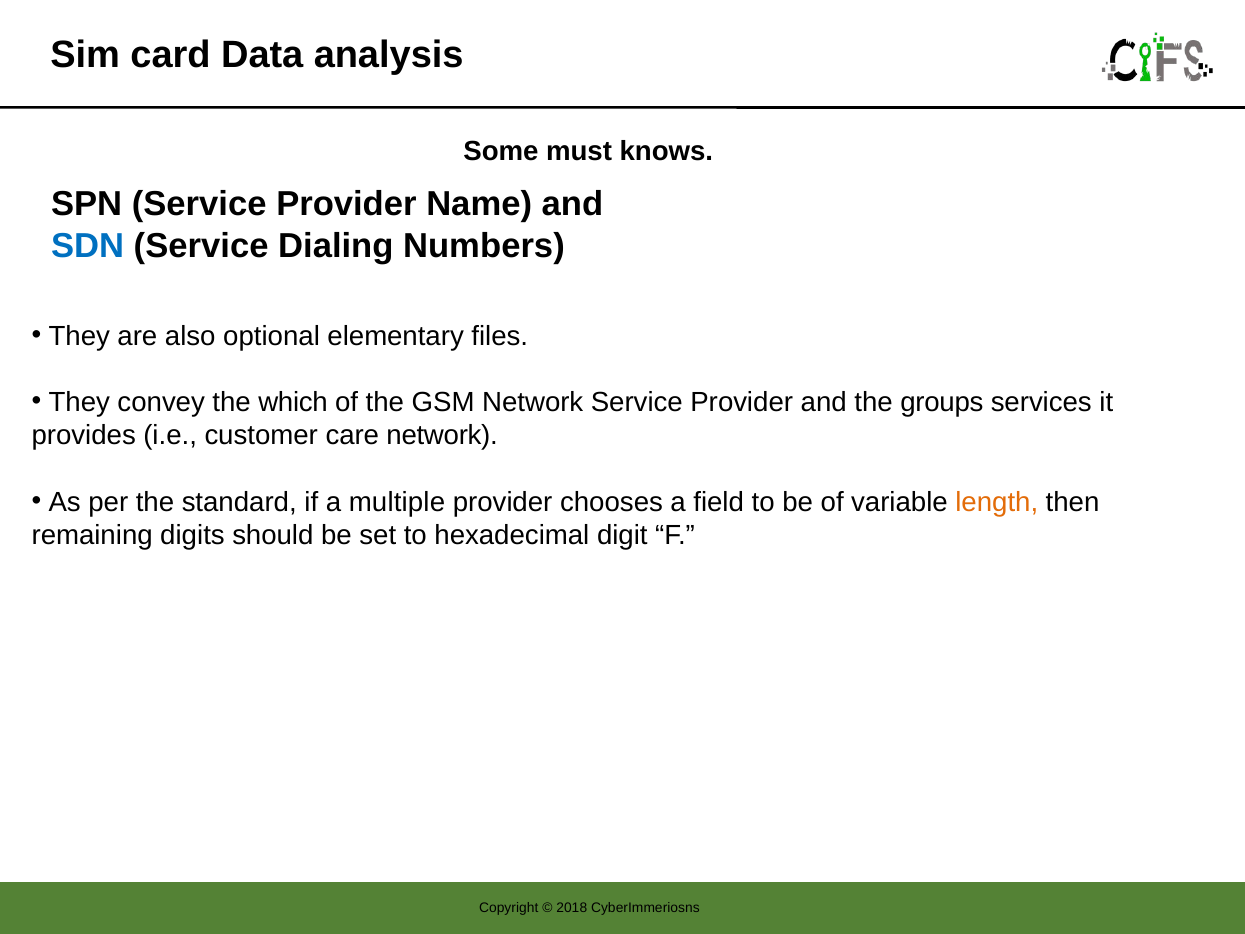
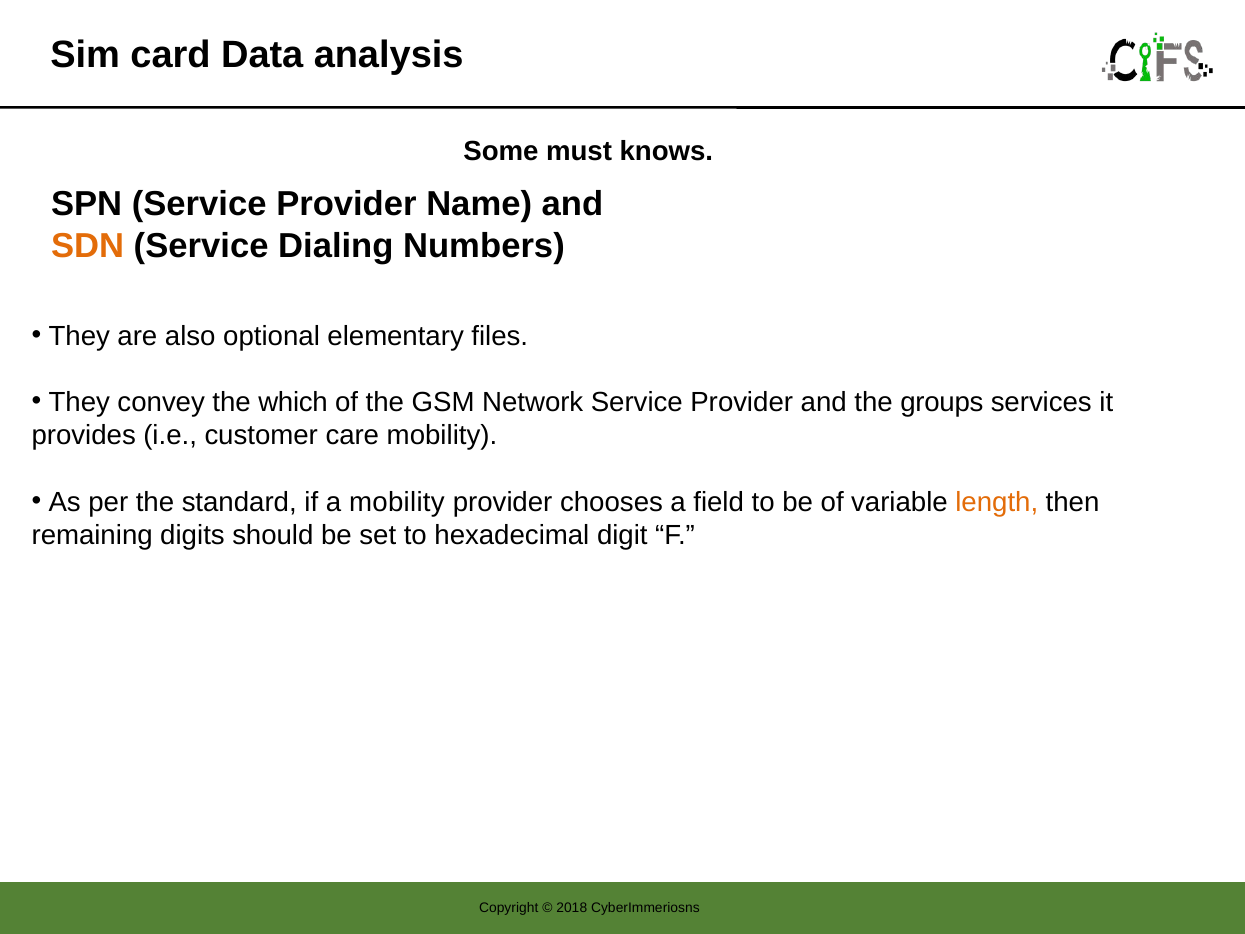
SDN colour: blue -> orange (88, 246)
care network: network -> mobility (442, 435)
a multiple: multiple -> mobility (397, 502)
